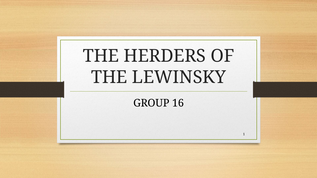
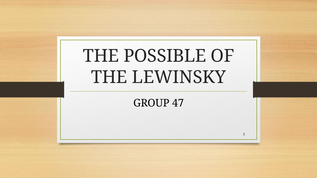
HERDERS: HERDERS -> POSSIBLE (165, 56)
16: 16 -> 47 (178, 103)
